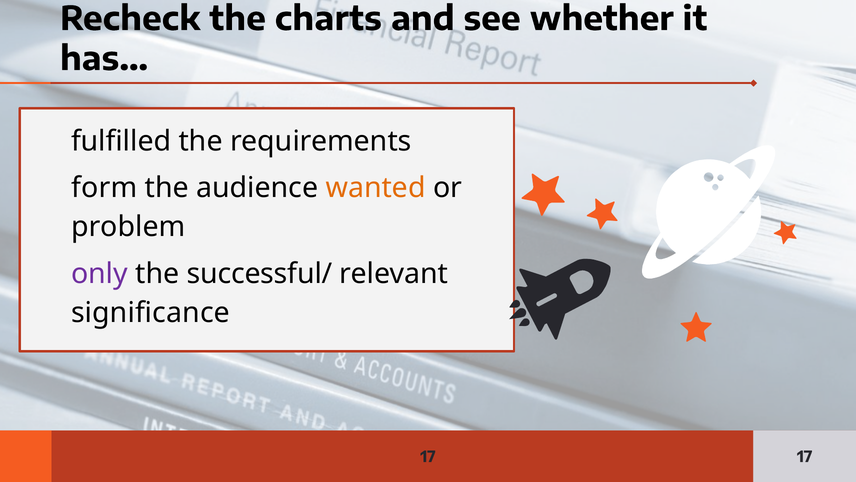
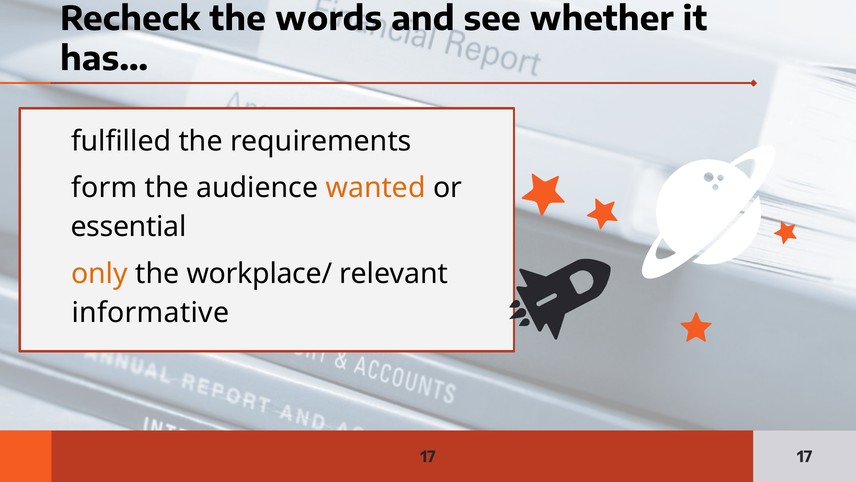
charts: charts -> words (328, 19)
problem: problem -> essential (129, 227)
only colour: purple -> orange (99, 273)
successful/: successful/ -> workplace/ (259, 273)
significance: significance -> informative (150, 313)
